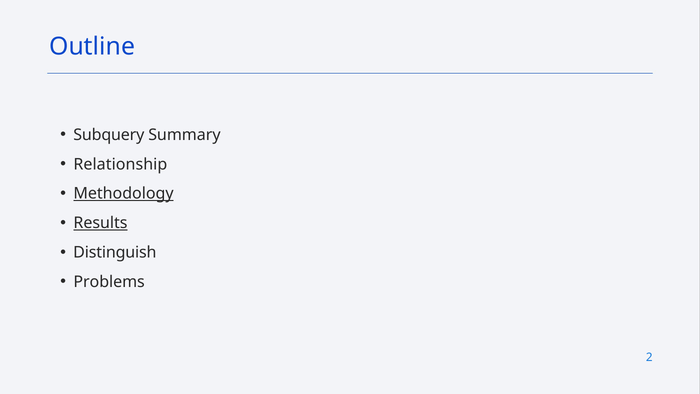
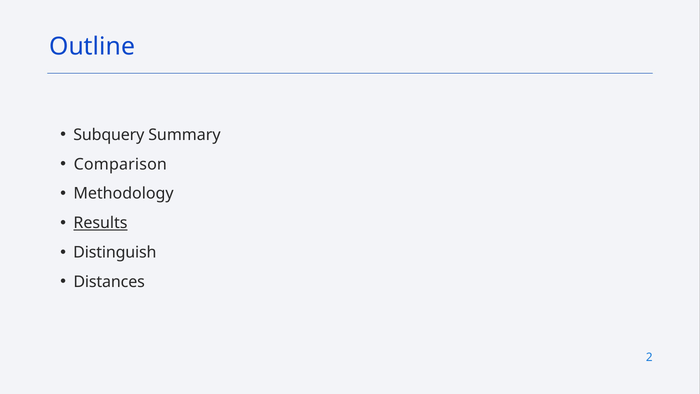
Relationship: Relationship -> Comparison (120, 164)
Methodology underline: present -> none (124, 194)
Problems: Problems -> Distances (109, 282)
